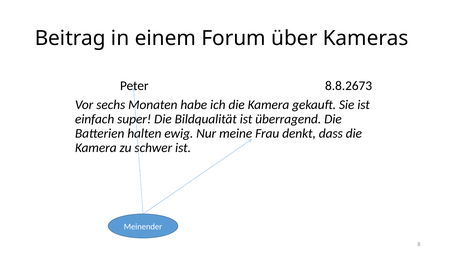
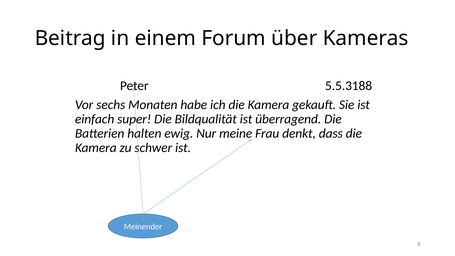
8.8.2673: 8.8.2673 -> 5.5.3188 (349, 86)
